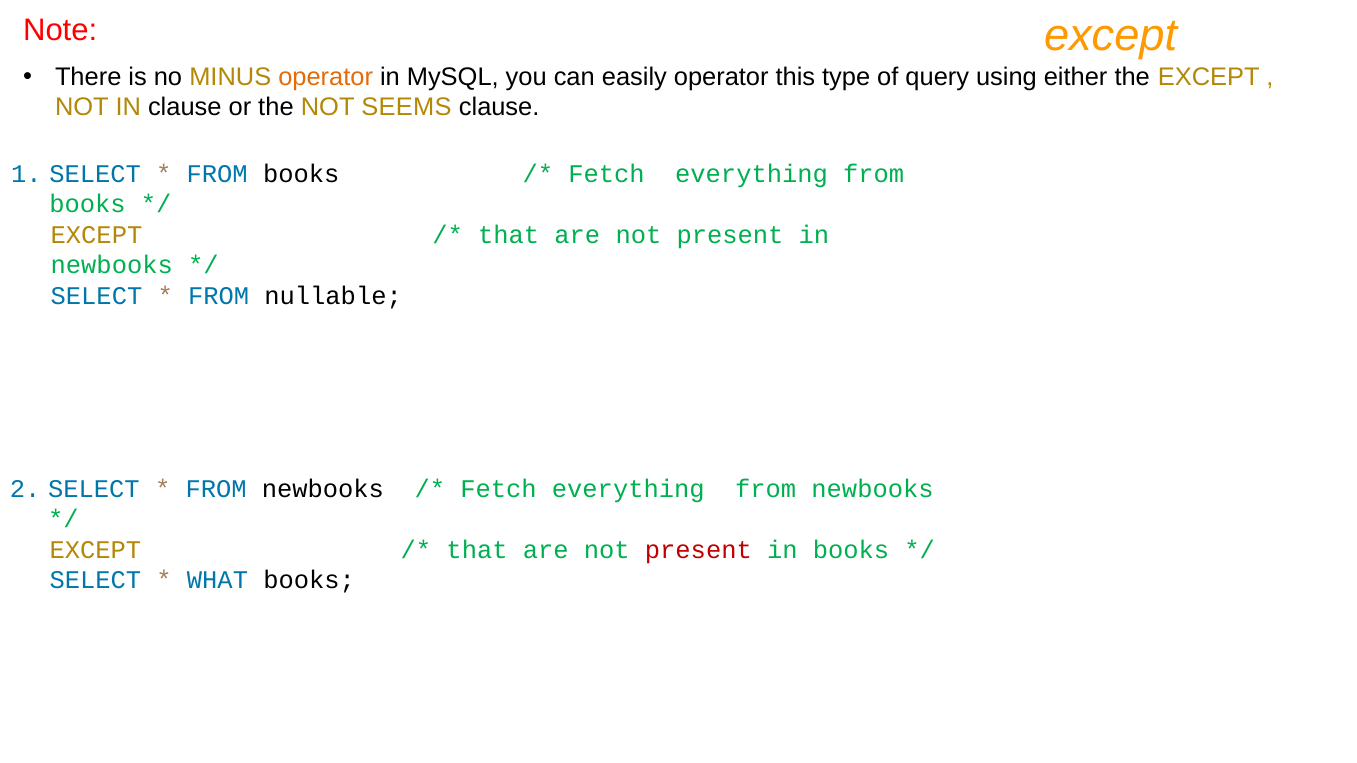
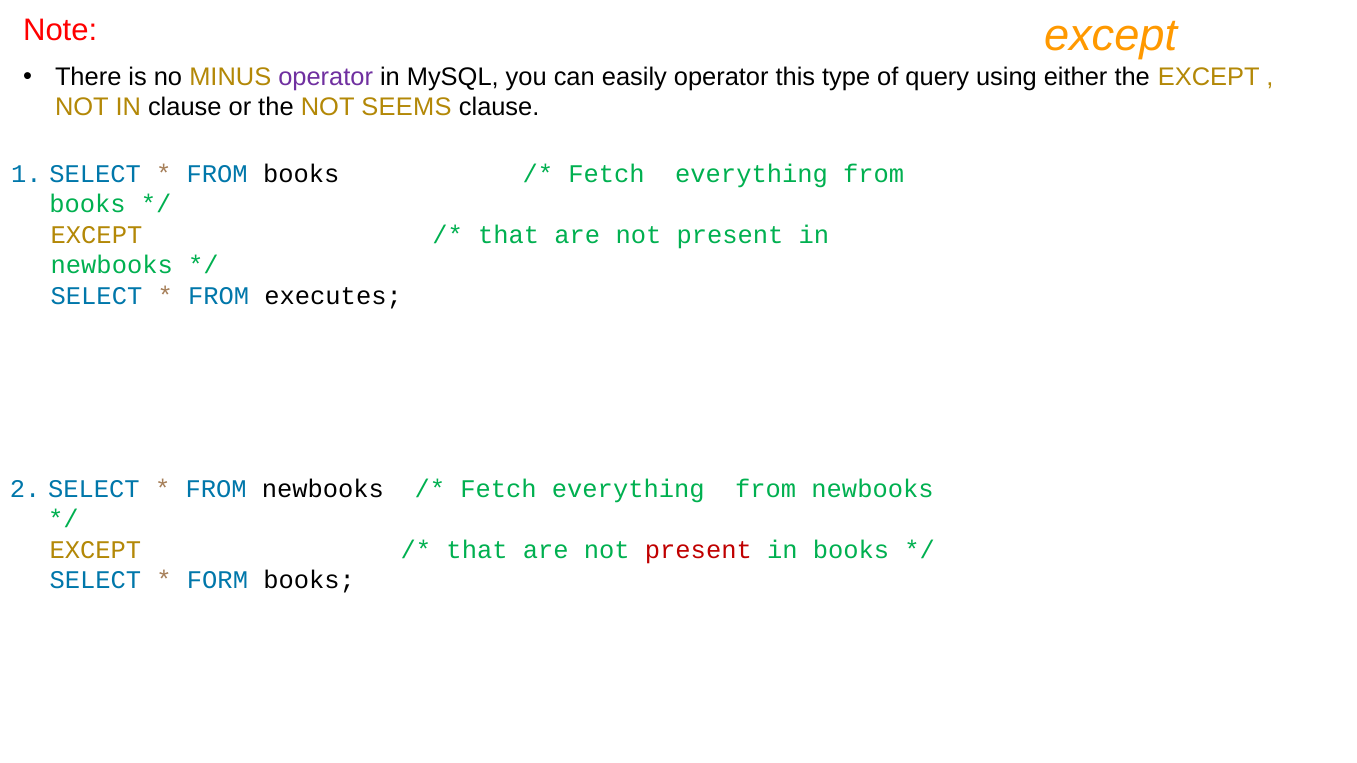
operator colour: orange -> purple (326, 77)
nullable: nullable -> executes (333, 296)
WHAT: WHAT -> FORM (217, 581)
